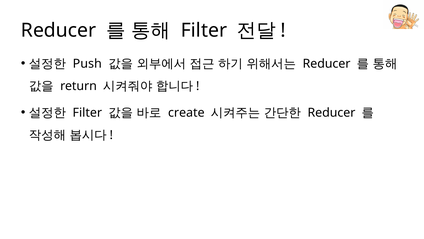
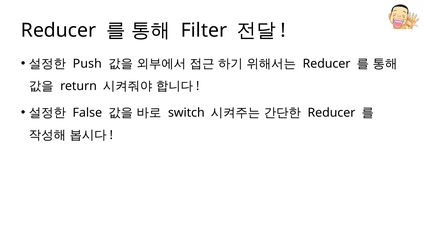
Filter: Filter -> False (87, 112)
create: create -> switch (186, 112)
